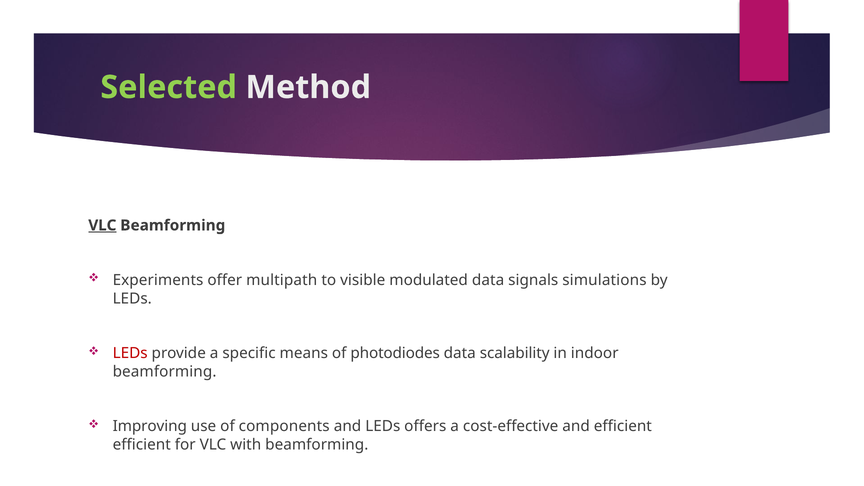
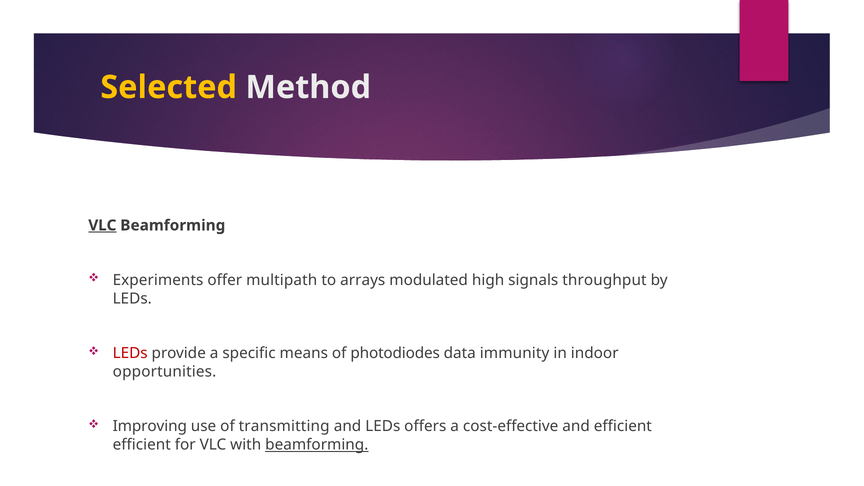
Selected colour: light green -> yellow (169, 87)
visible: visible -> arrays (363, 280)
modulated data: data -> high (488, 280)
simulations: simulations -> throughput (604, 280)
scalability: scalability -> immunity (515, 353)
beamforming: beamforming -> opportunities (165, 372)
components: components -> transmitting (284, 426)
beamforming underline: none -> present (317, 445)
